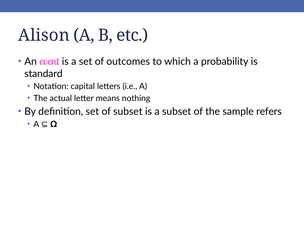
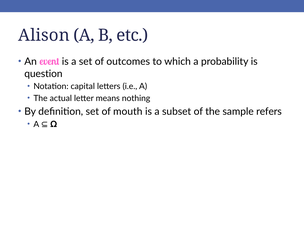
standard: standard -> question (43, 74)
of subset: subset -> mouth (128, 112)
